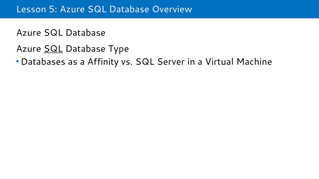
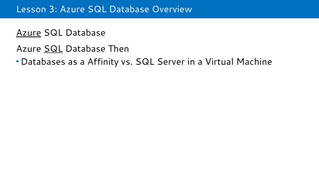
5: 5 -> 3 (53, 9)
Azure underline: none -> present (29, 33)
Type: Type -> Then (119, 49)
